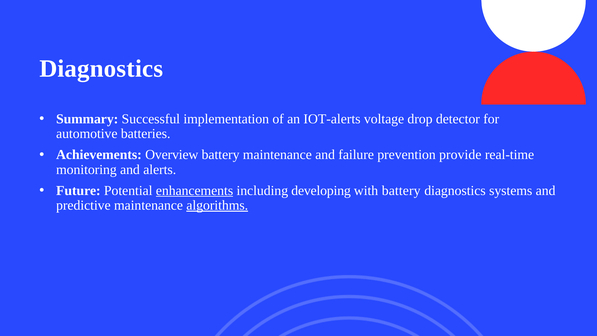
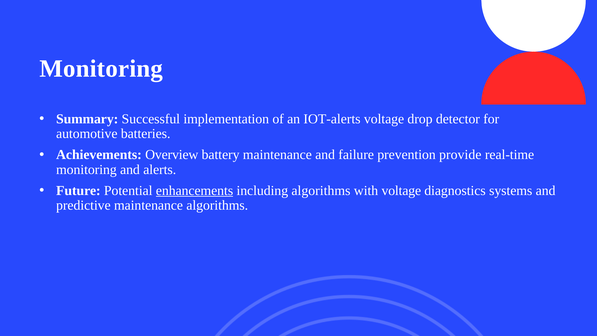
Diagnostics: Diagnostics -> Monitoring (101, 68)
including developing: developing -> algorithms (321, 190)
with battery: battery -> voltage (401, 190)
algorithms underline: present -> none (217, 205)
